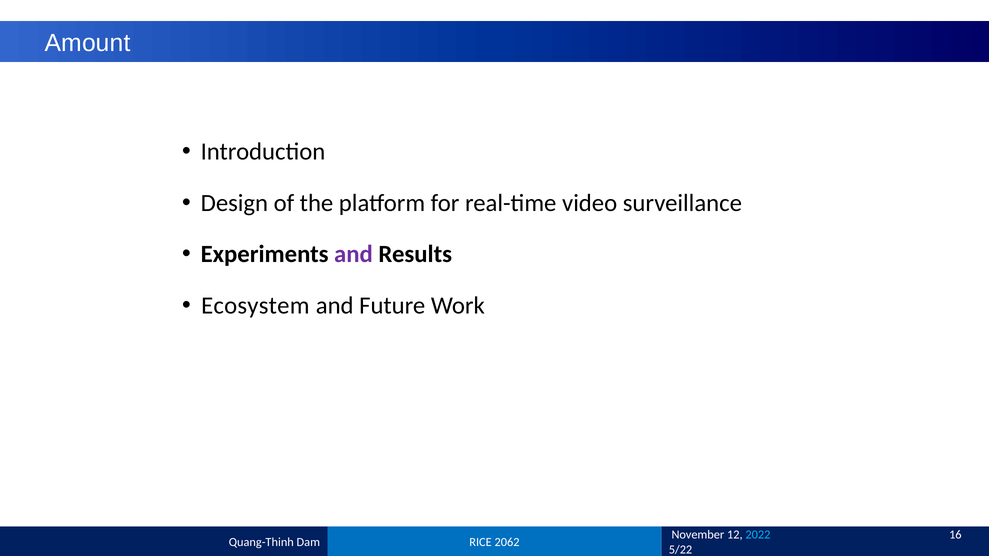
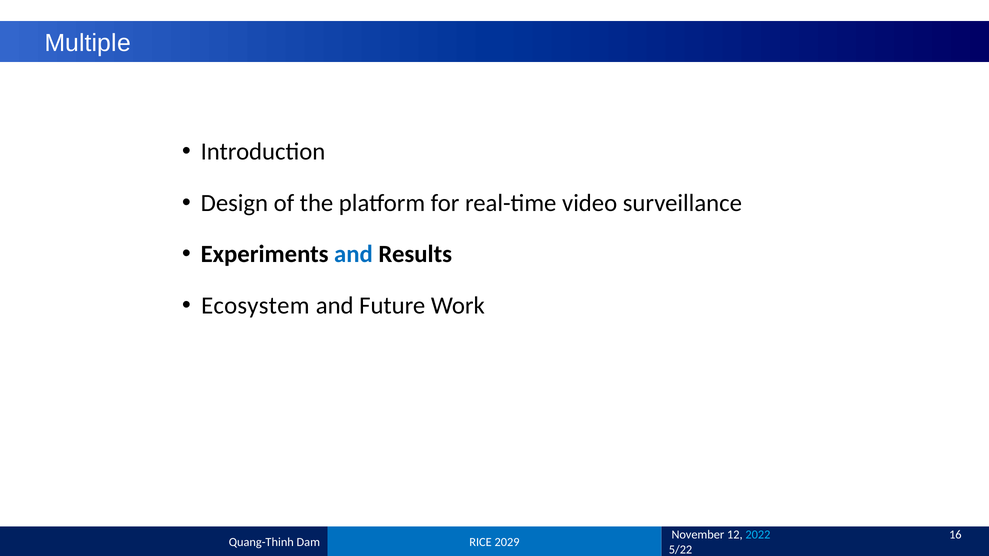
Amount: Amount -> Multiple (88, 43)
and colour: purple -> blue (353, 254)
2062: 2062 -> 2029 (507, 542)
